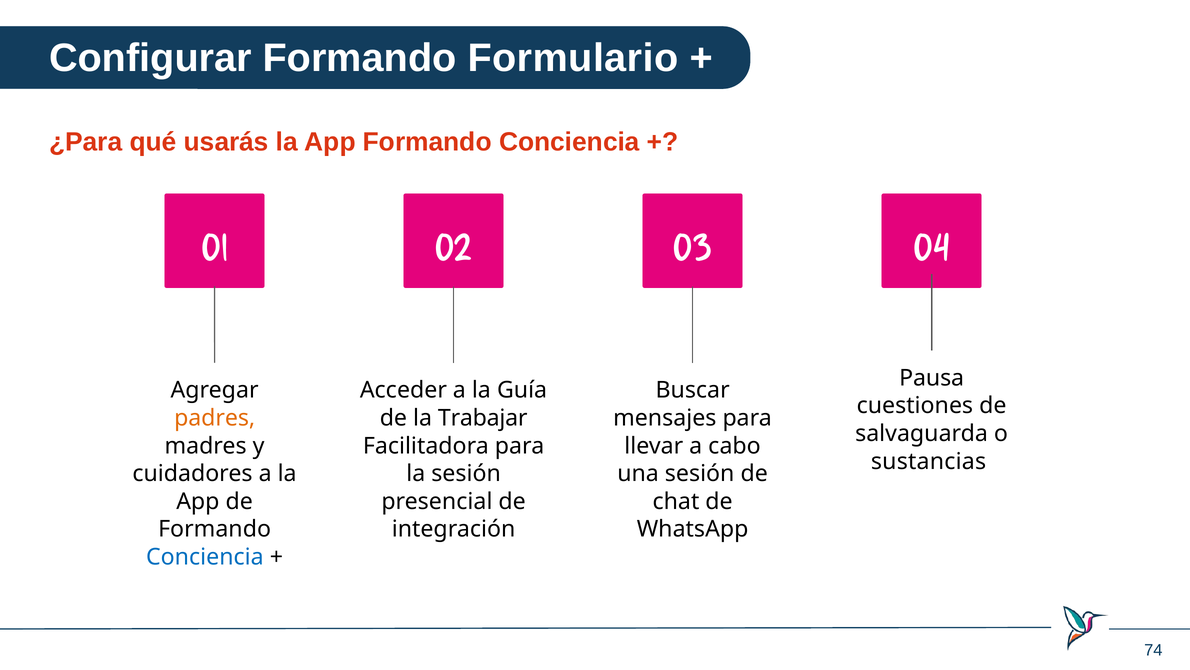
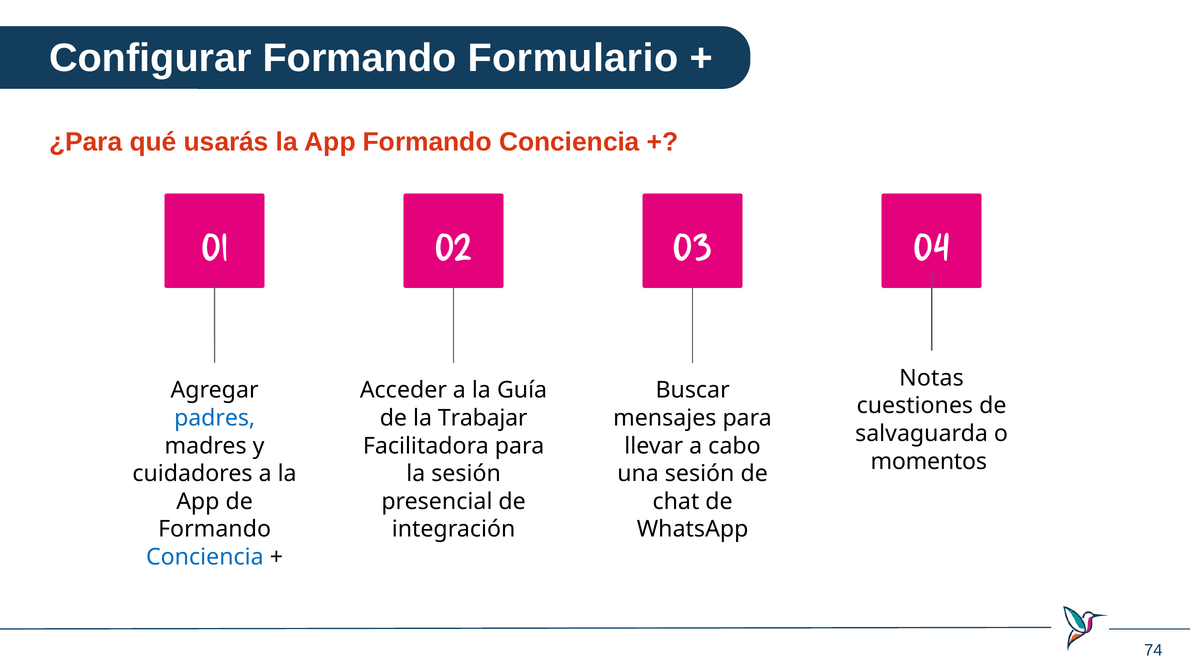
Pausa: Pausa -> Notas (932, 378)
padres colour: orange -> blue (215, 418)
sustancias: sustancias -> momentos (929, 461)
